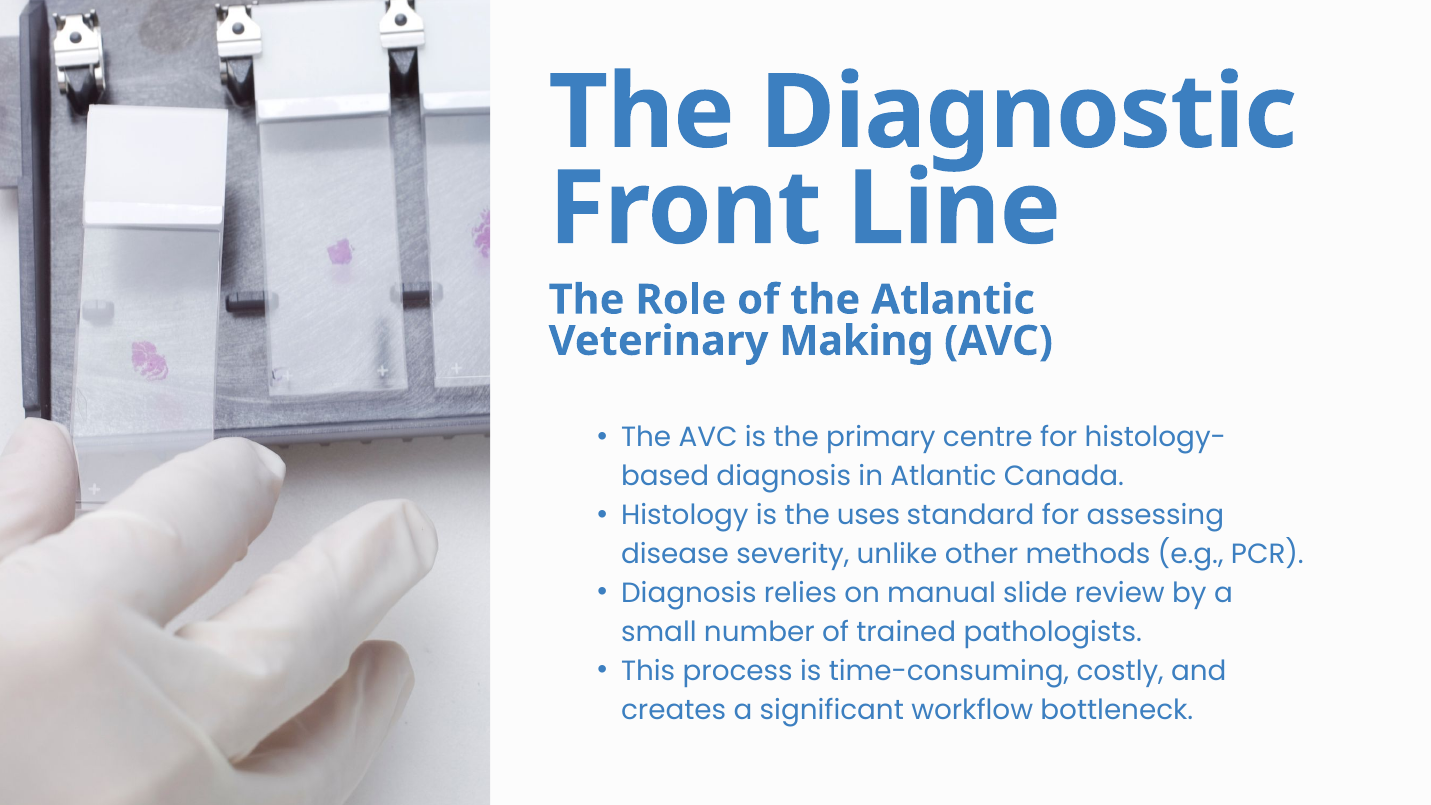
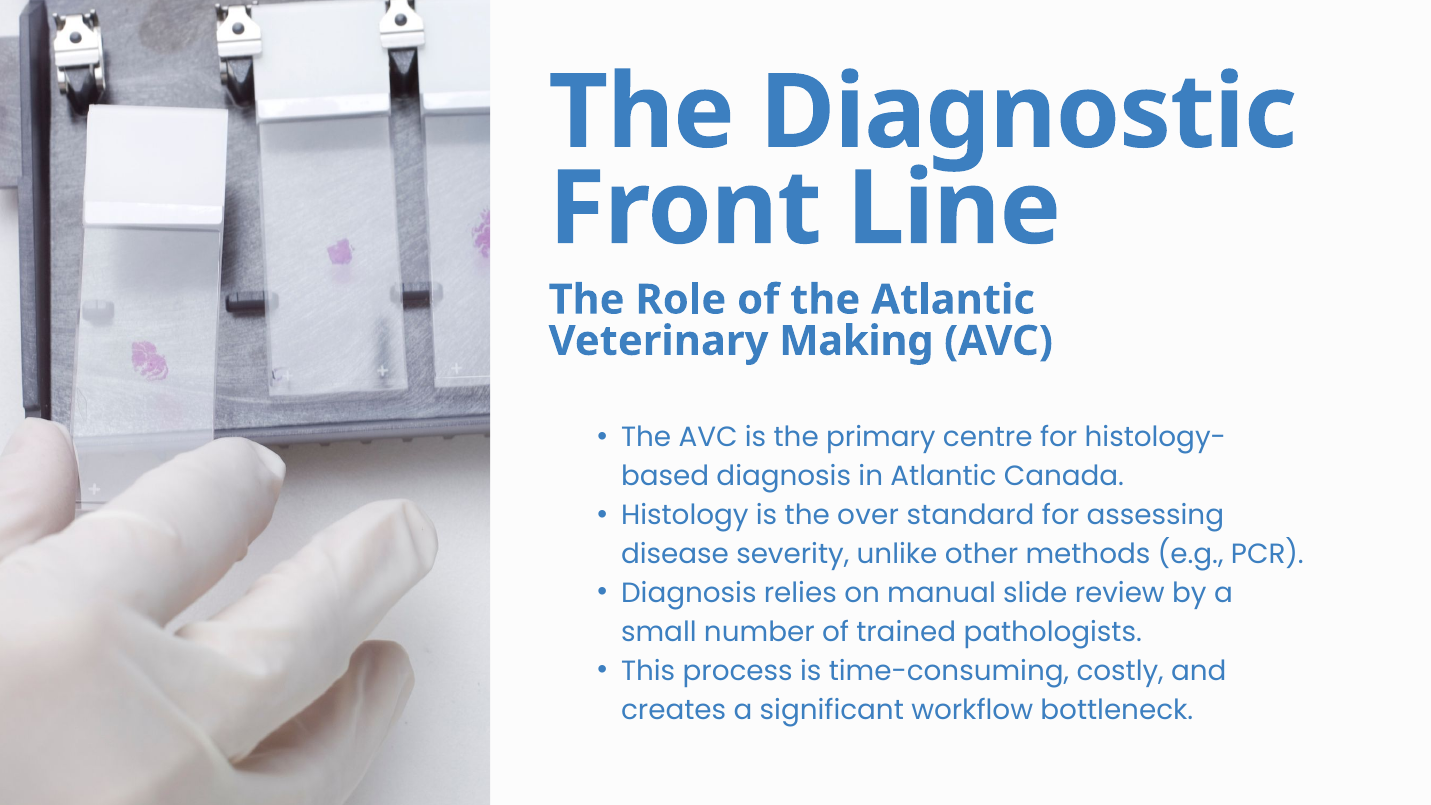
uses: uses -> over (868, 515)
